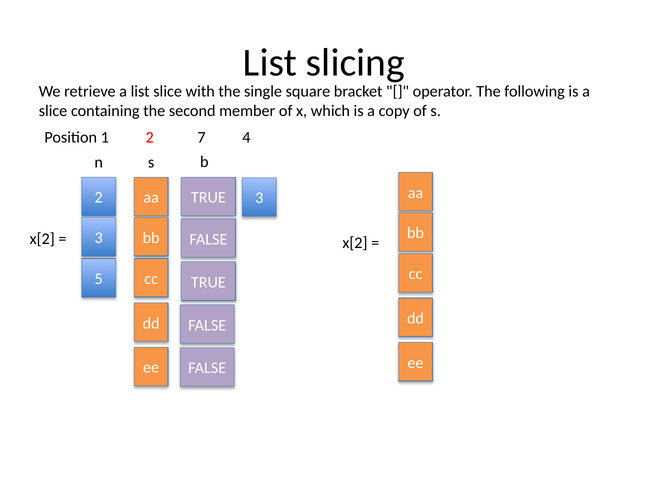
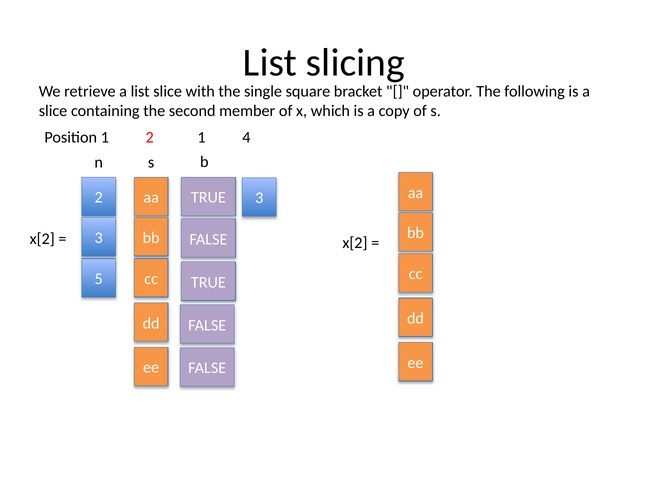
2 7: 7 -> 1 (202, 137)
